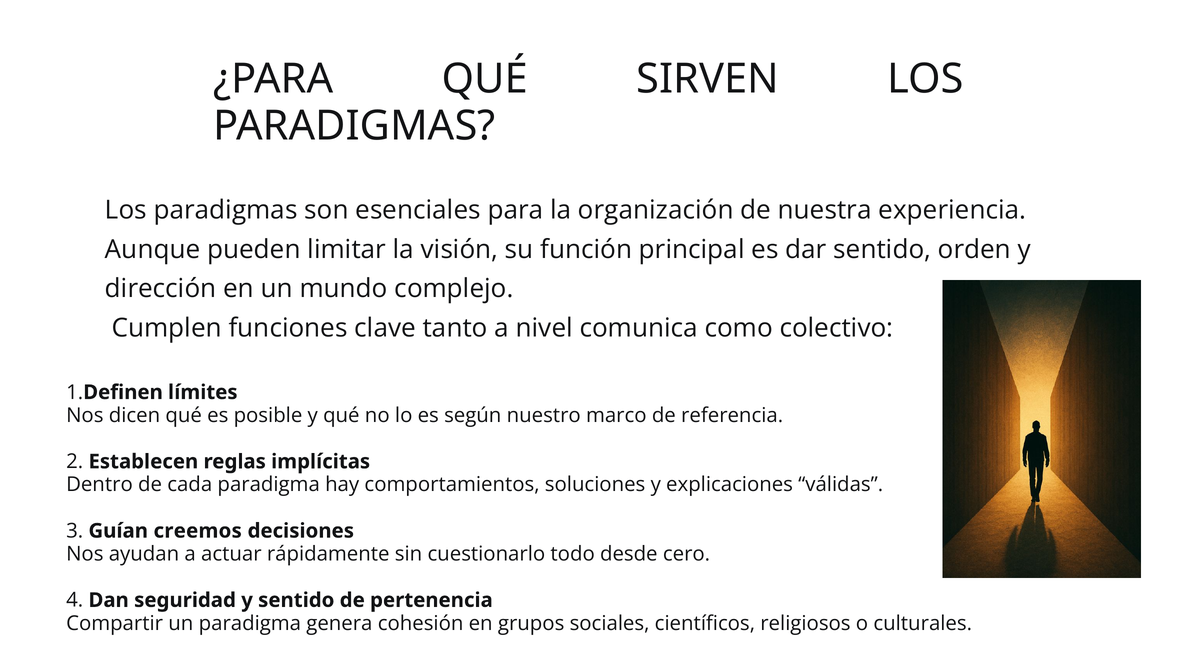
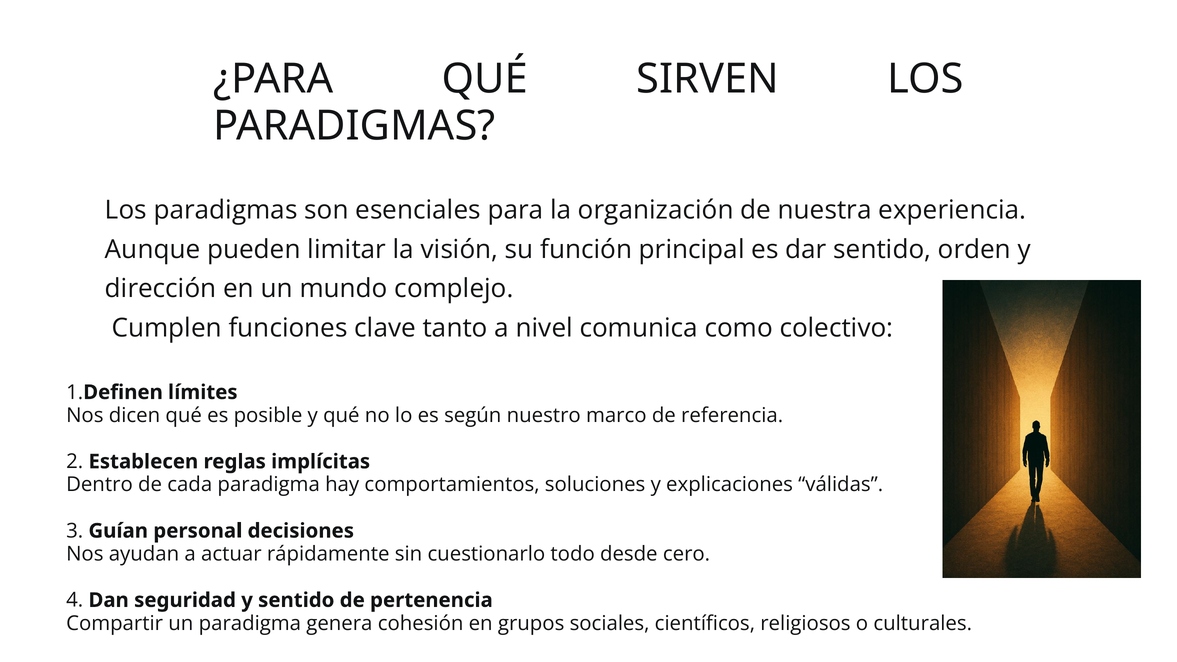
creemos: creemos -> personal (198, 531)
